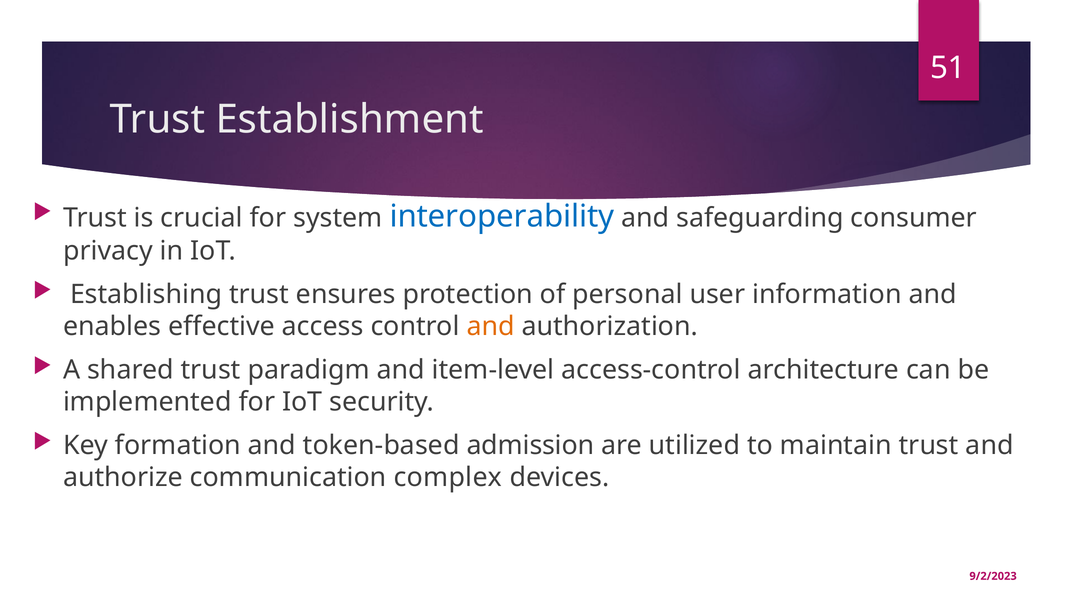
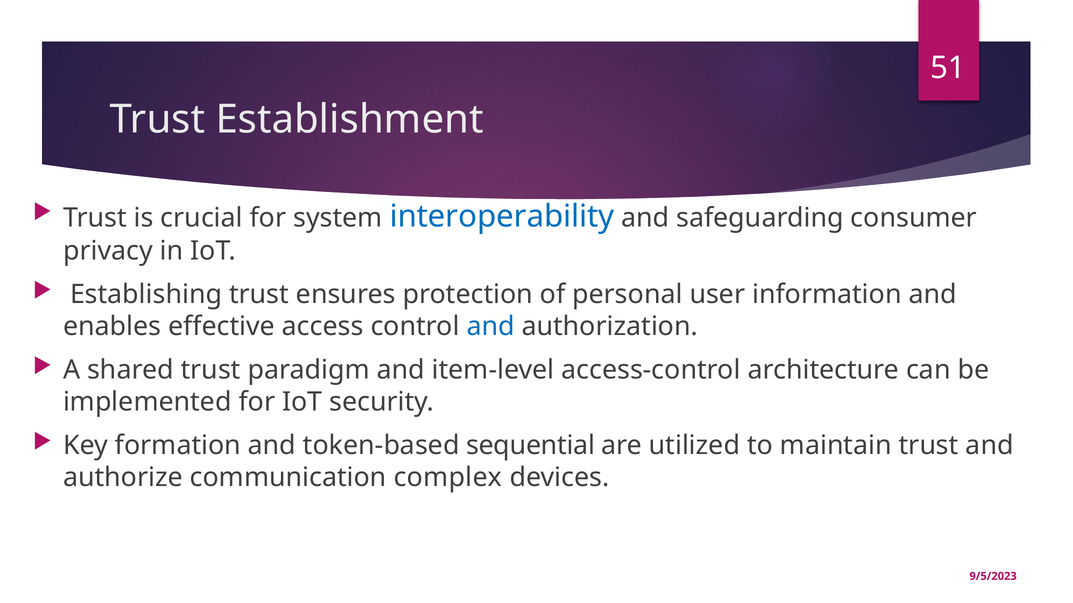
and colour: orange -> blue (491, 327)
admission: admission -> sequential (531, 446)
9/2/2023: 9/2/2023 -> 9/5/2023 (993, 577)
